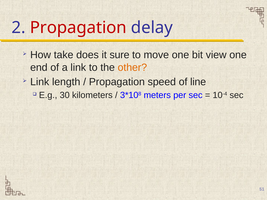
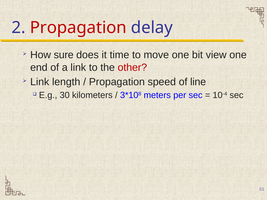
take: take -> sure (64, 55)
sure: sure -> time (119, 55)
other colour: orange -> red (132, 67)
